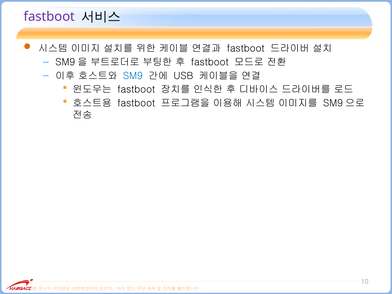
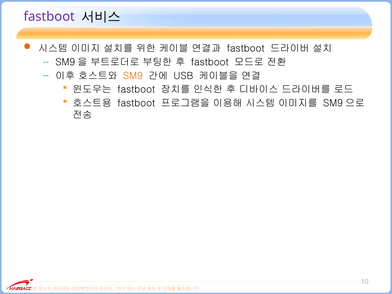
SM9 colour: blue -> orange (133, 76)
